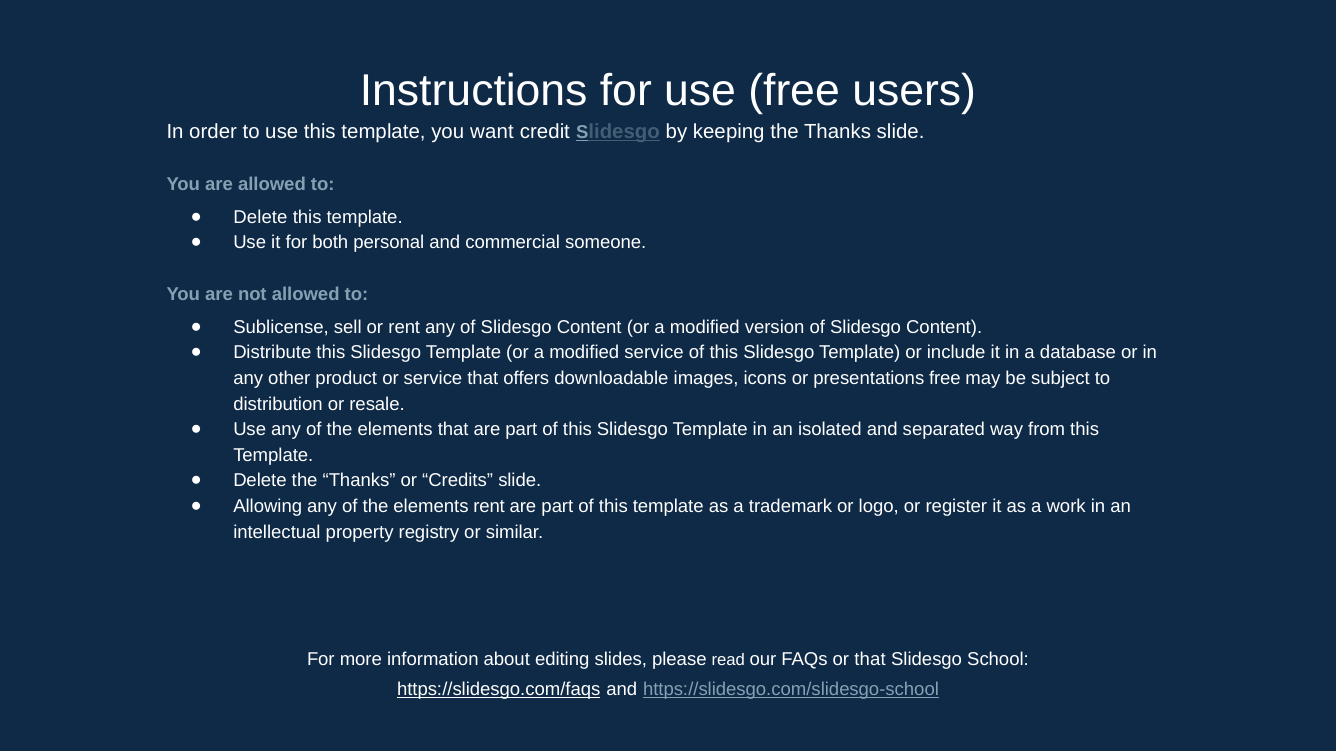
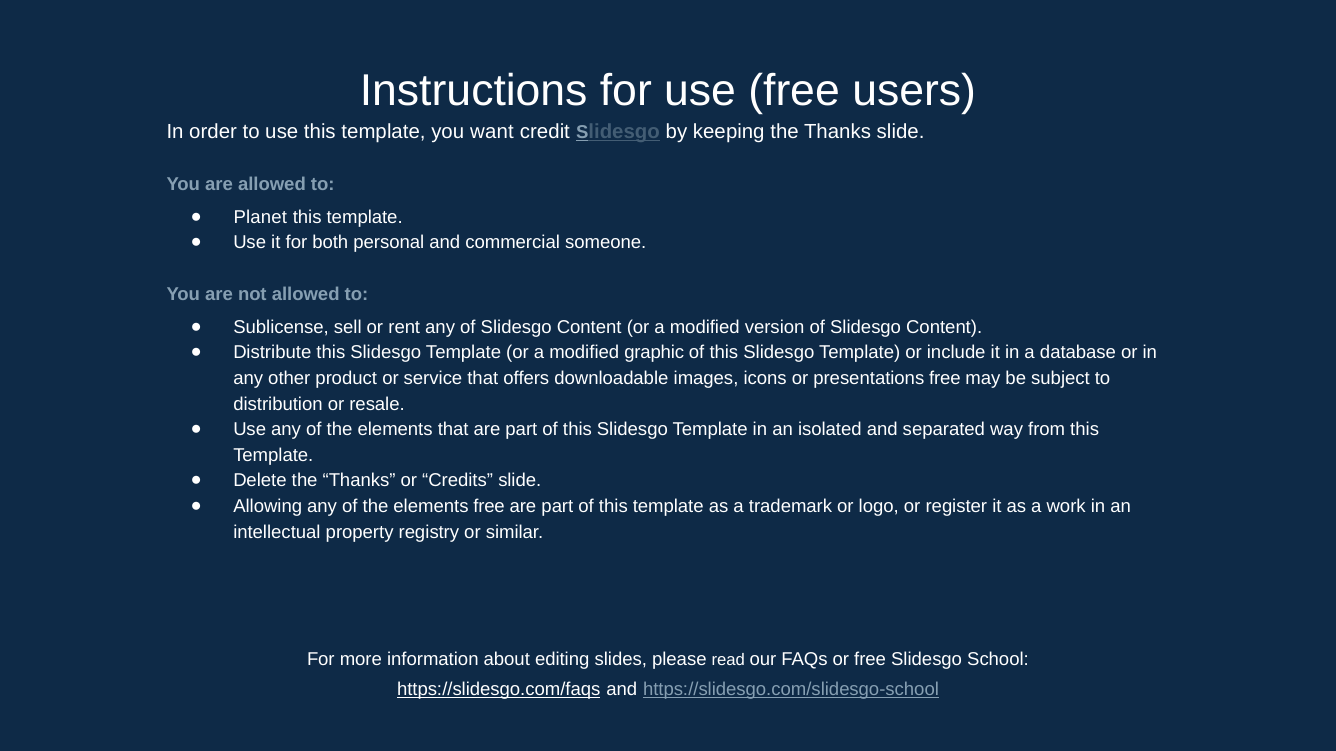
Delete: Delete -> Planet (260, 217)
modified service: service -> graphic (654, 353)
elements rent: rent -> free (489, 507)
or that: that -> free (870, 659)
